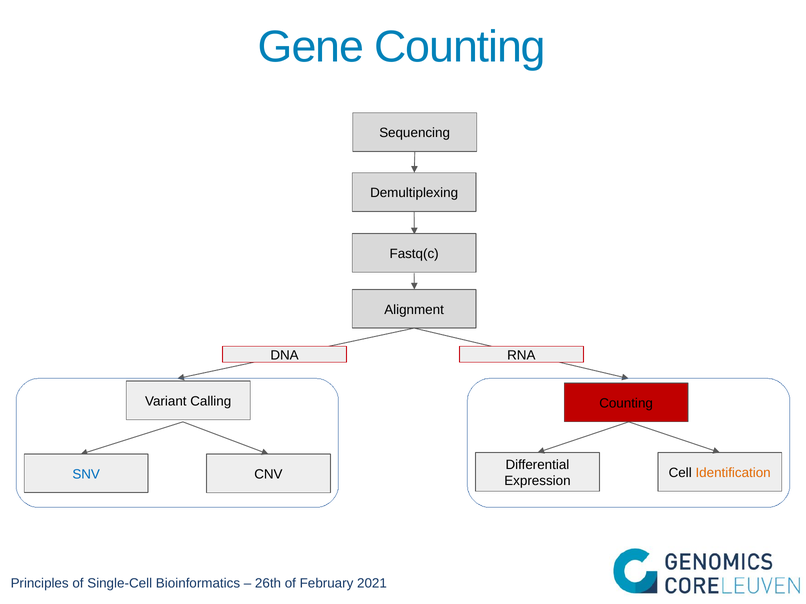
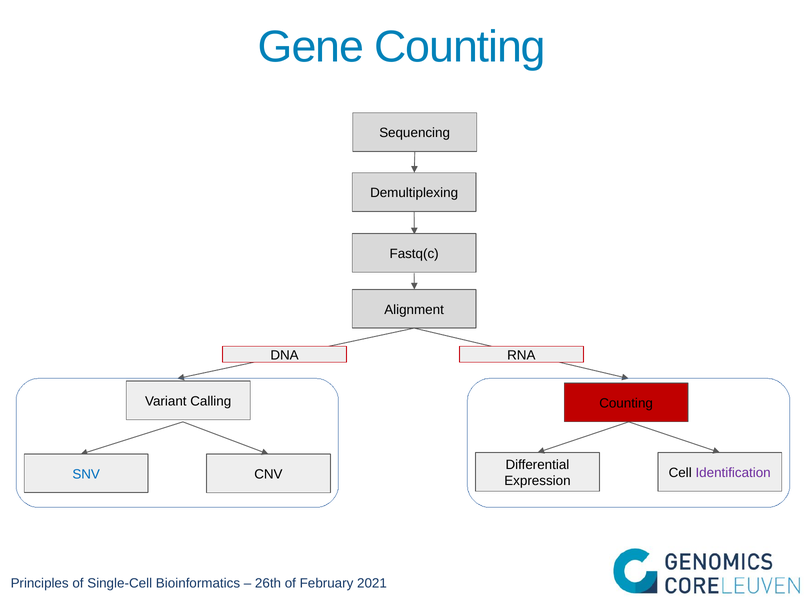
Identification colour: orange -> purple (733, 473)
